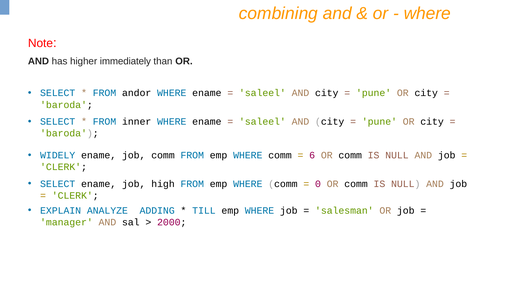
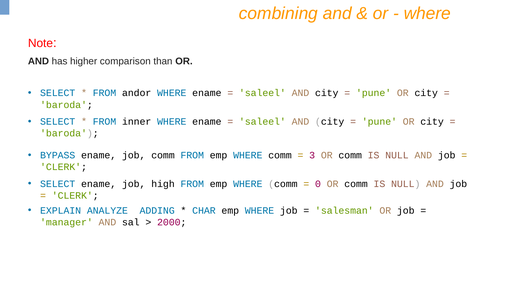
immediately: immediately -> comparison (125, 61)
WIDELY: WIDELY -> BYPASS (58, 156)
6: 6 -> 3 (312, 156)
TILL: TILL -> CHAR (204, 211)
